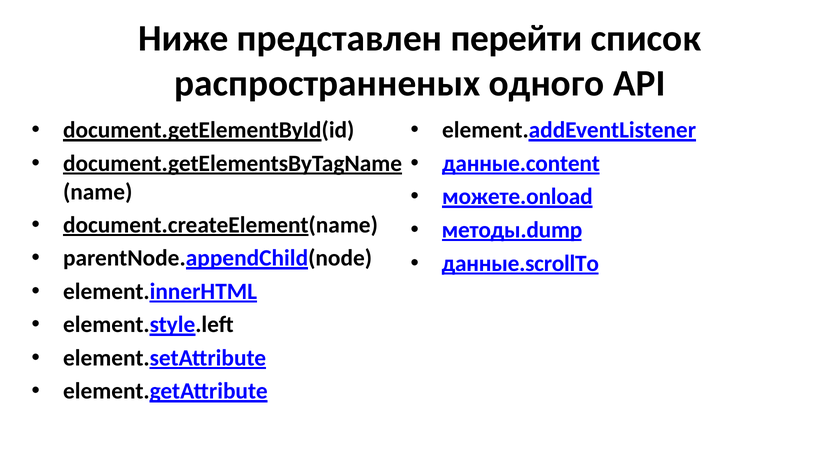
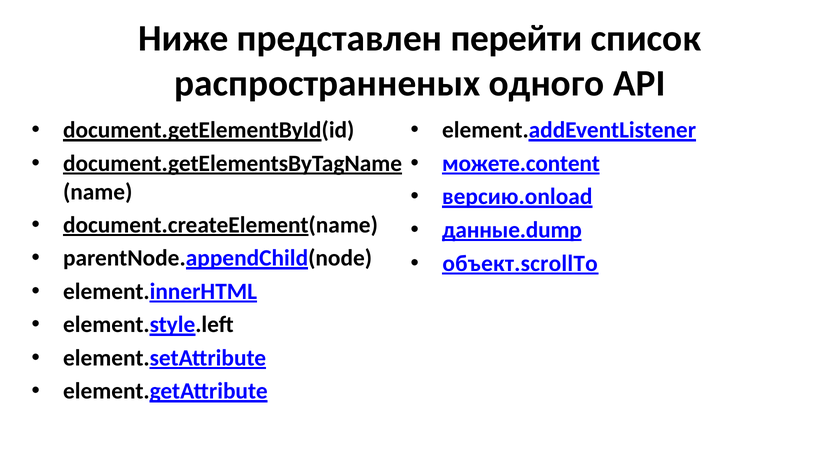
данные.content: данные.content -> можете.content (521, 163)
можете.onload: можете.onload -> версию.onload (517, 197)
методы.dump: методы.dump -> данные.dump (512, 230)
данные.scrollTo: данные.scrollTo -> объект.scrollTo (520, 263)
